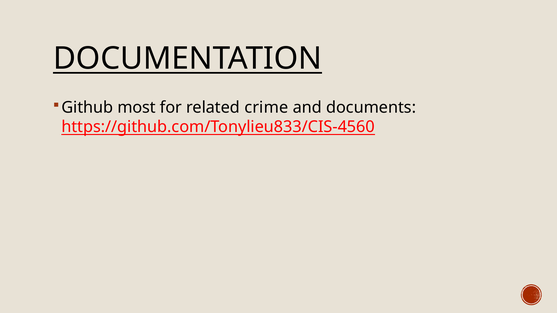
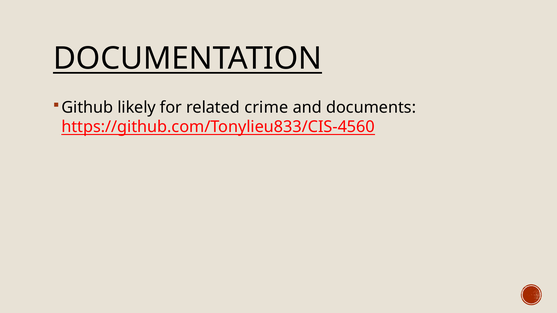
most: most -> likely (137, 108)
